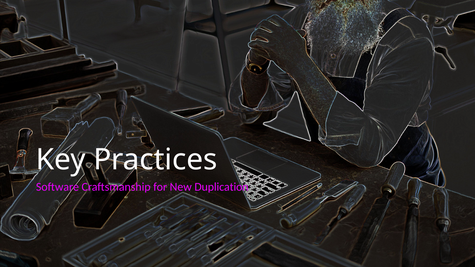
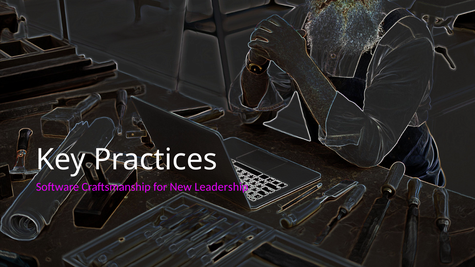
Duplication: Duplication -> Leadership (221, 187)
